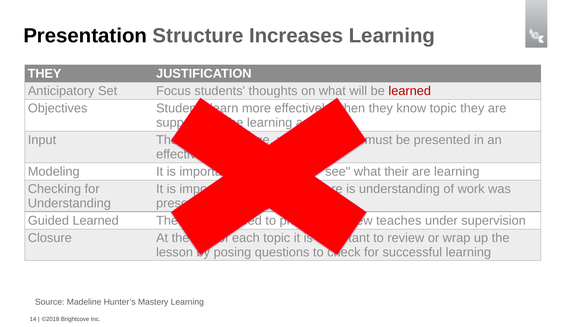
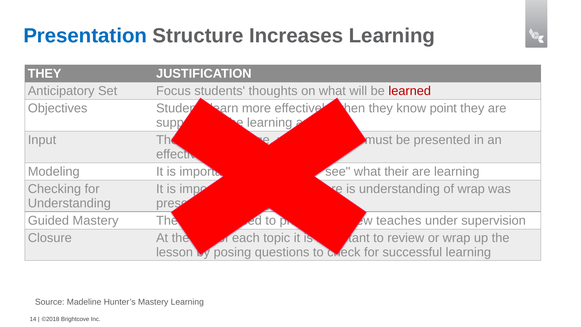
Presentation colour: black -> blue (85, 36)
know topic: topic -> point (443, 108)
of work: work -> wrap (471, 189)
Guided Learned: Learned -> Mastery (96, 220)
